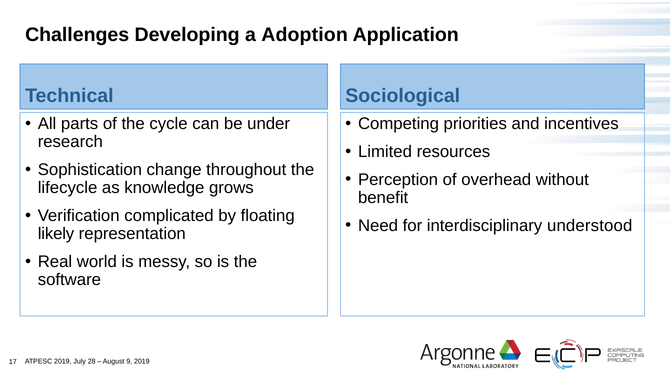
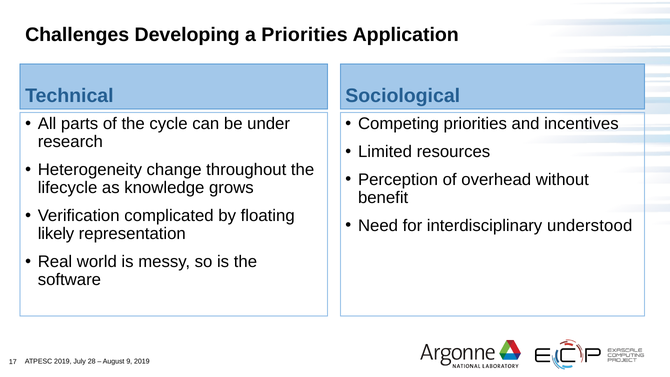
a Adoption: Adoption -> Priorities (305, 35)
Sophistication: Sophistication -> Heterogeneity (90, 170)
